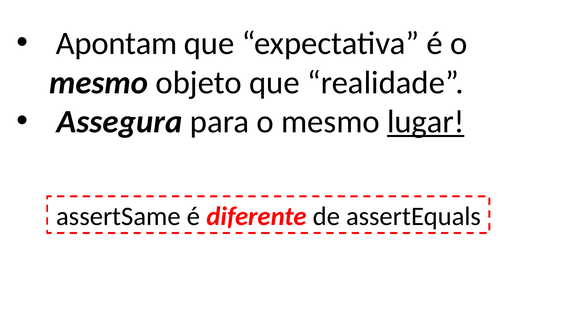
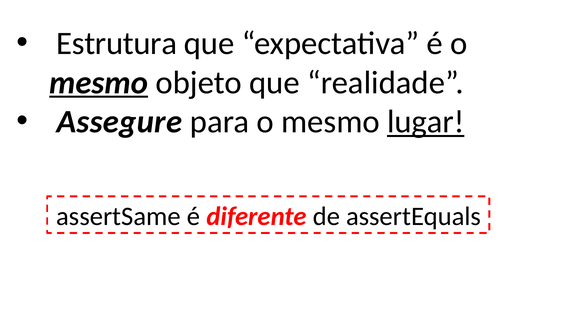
Apontam: Apontam -> Estrutura (117, 43)
mesmo underline: none -> present (99, 83)
Assegura: Assegura -> Assegure (119, 122)
